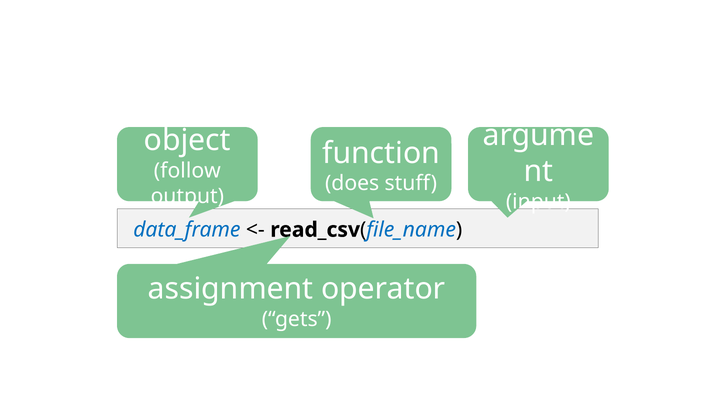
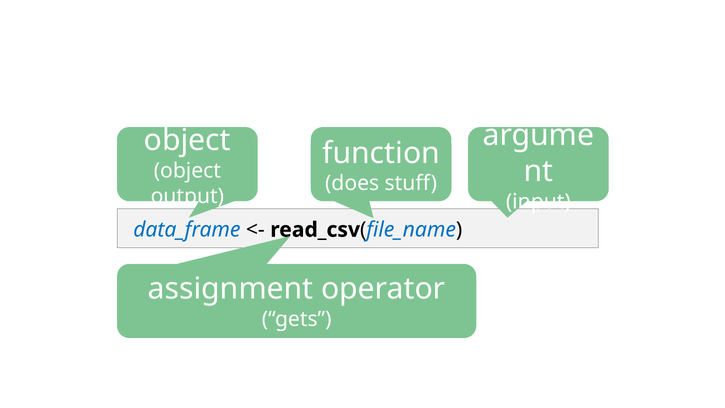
follow: follow -> object (187, 171)
